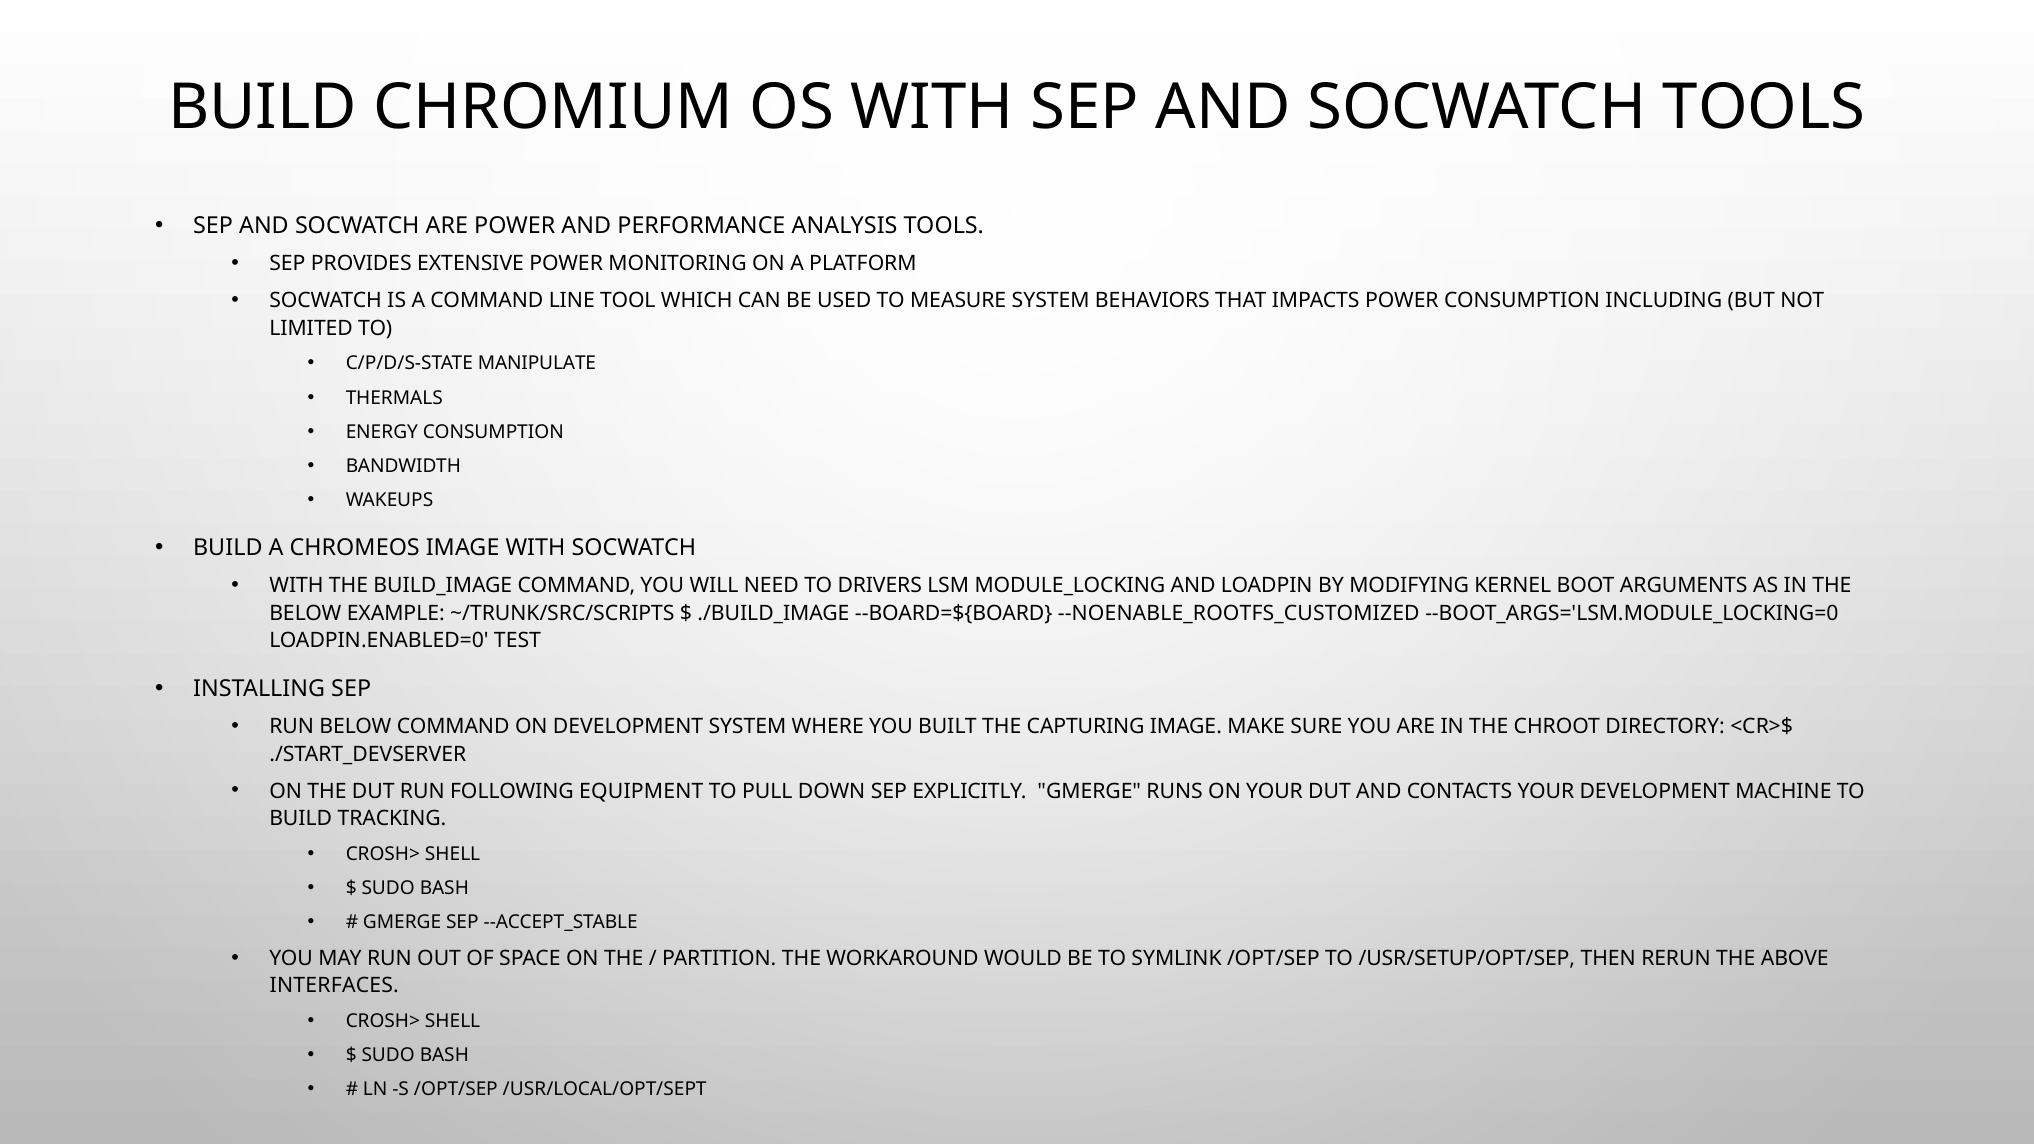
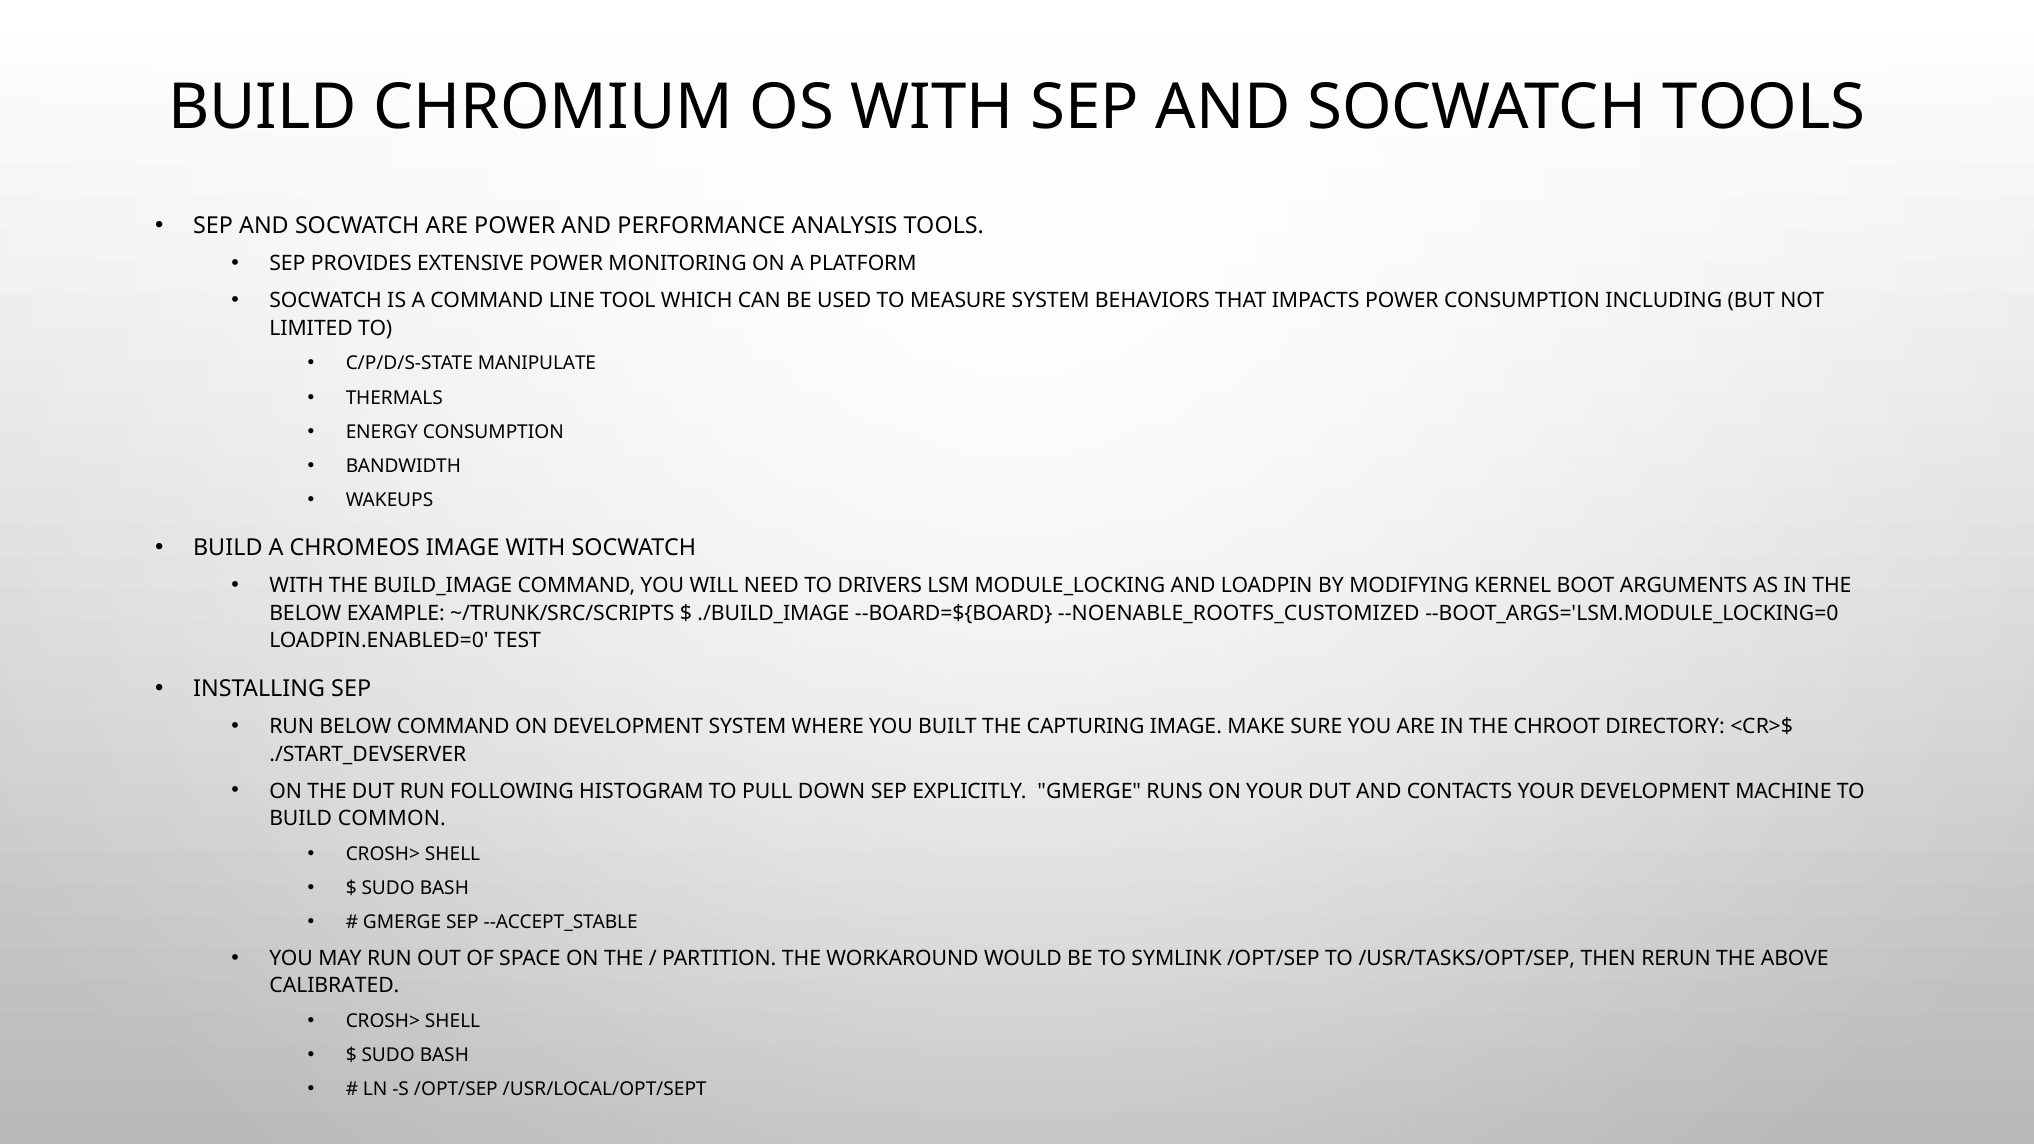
EQUIPMENT: EQUIPMENT -> HISTOGRAM (641, 791)
TRACKING: TRACKING -> COMMON (392, 819)
/USR/SETUP/OPT/SEP: /USR/SETUP/OPT/SEP -> /USR/TASKS/OPT/SEP (1467, 958)
INTERFACES: INTERFACES -> CALIBRATED (334, 986)
